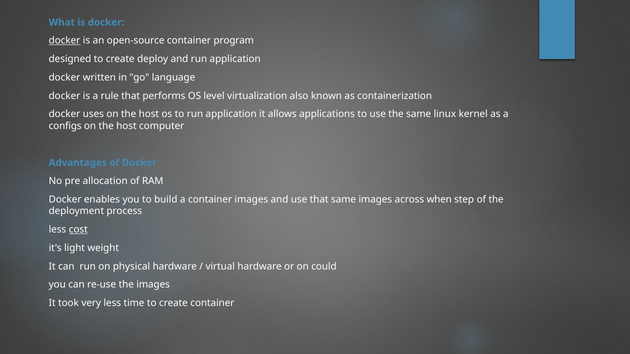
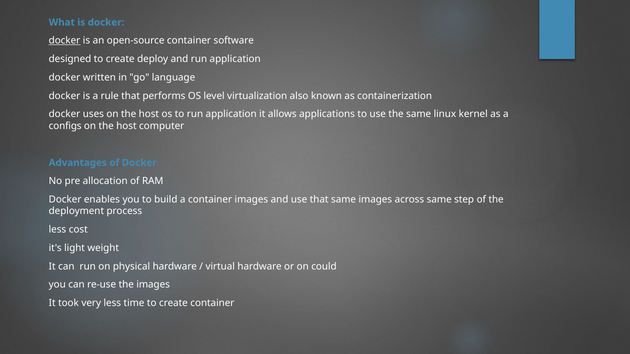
program: program -> software (234, 41)
across when: when -> same (439, 200)
cost underline: present -> none (78, 230)
